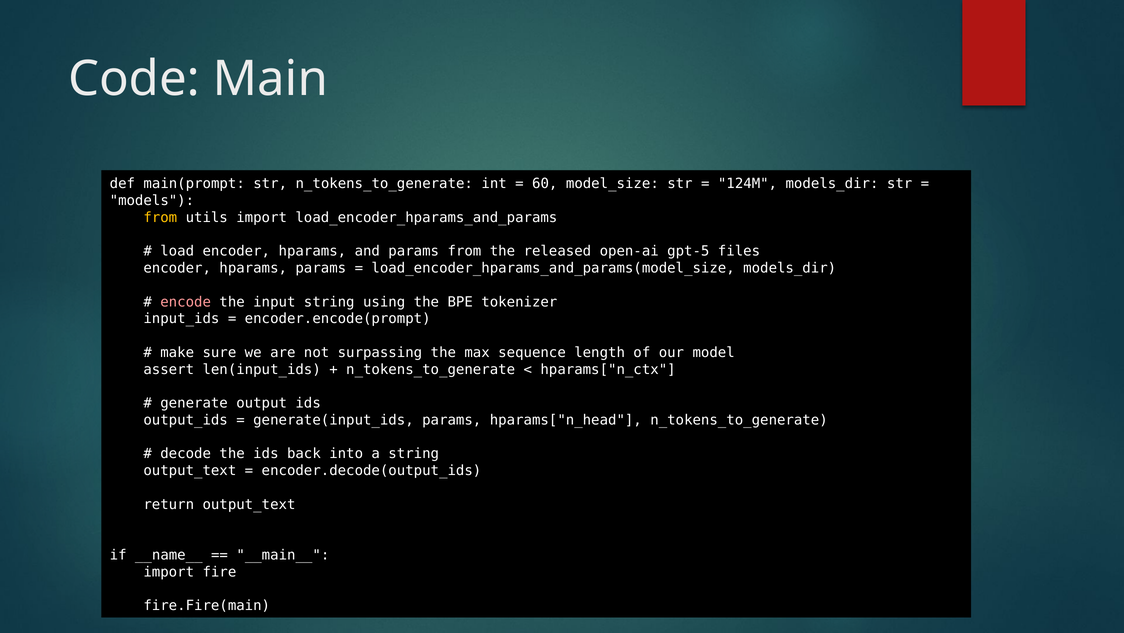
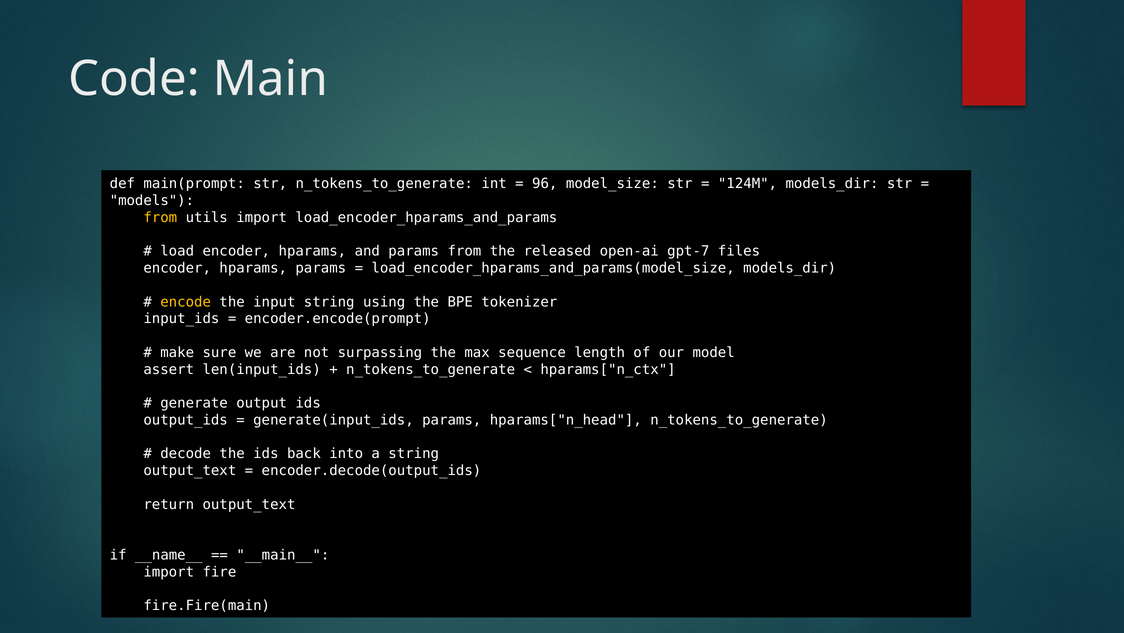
60: 60 -> 96 (545, 184)
gpt-5: gpt-5 -> gpt-7 (688, 251)
encode colour: pink -> yellow (186, 302)
